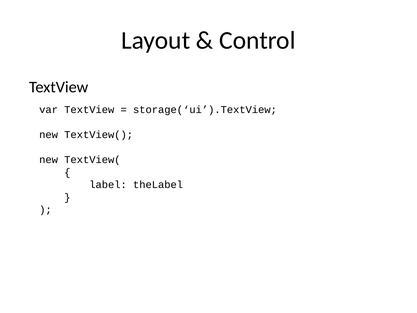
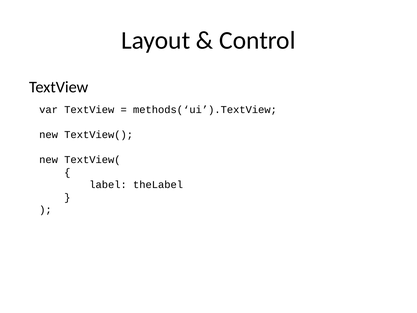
storage(‘ui’).TextView: storage(‘ui’).TextView -> methods(‘ui’).TextView (205, 110)
